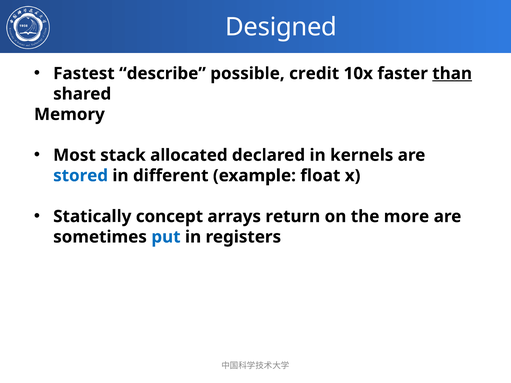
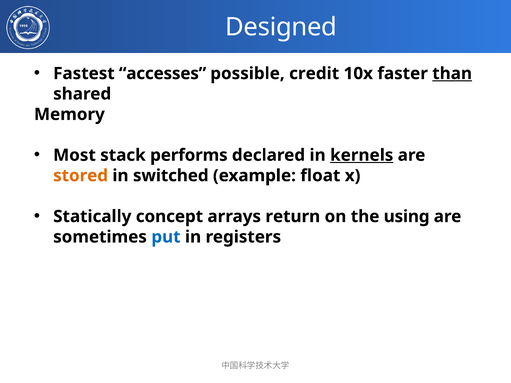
describe: describe -> accesses (163, 74)
allocated: allocated -> performs (189, 155)
kernels underline: none -> present (362, 155)
stored colour: blue -> orange (81, 176)
different: different -> switched (171, 176)
more: more -> using (407, 217)
